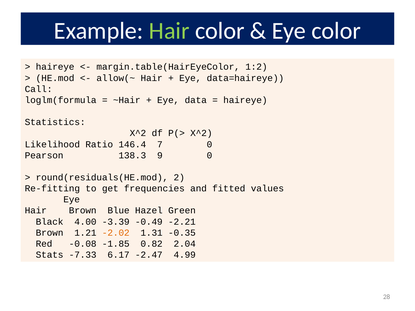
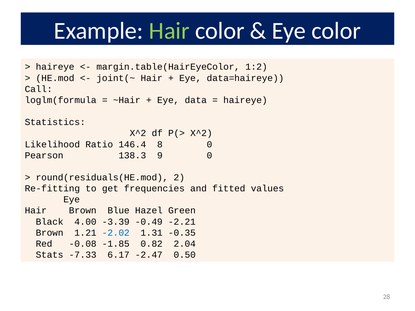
allow(~: allow(~ -> joint(~ (116, 78)
7: 7 -> 8 (160, 144)
-2.02 colour: orange -> blue (116, 233)
4.99: 4.99 -> 0.50 (185, 255)
